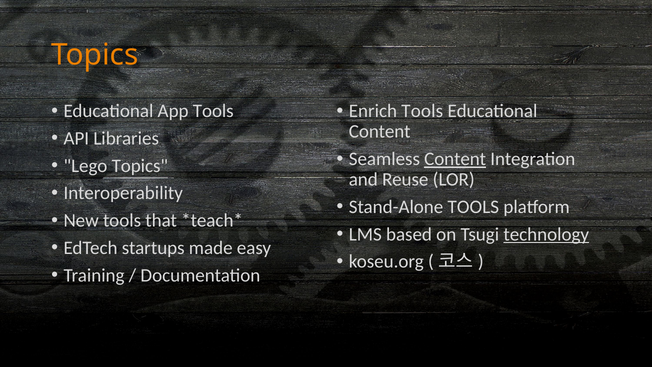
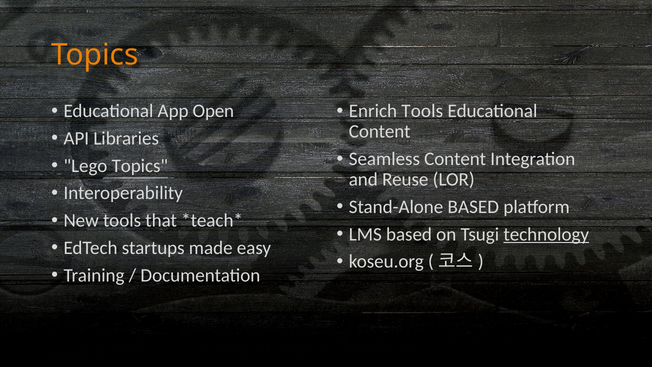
App Tools: Tools -> Open (213, 111)
Content underline: present -> none (455, 159)
Stand-Alone TOOLS: TOOLS -> BASED (473, 207)
